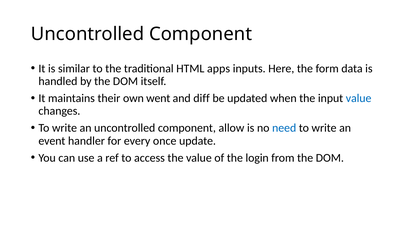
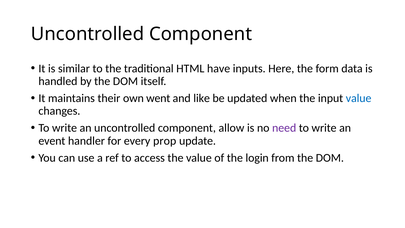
apps: apps -> have (219, 68)
diff: diff -> like (202, 98)
need colour: blue -> purple (284, 128)
once: once -> prop (165, 141)
